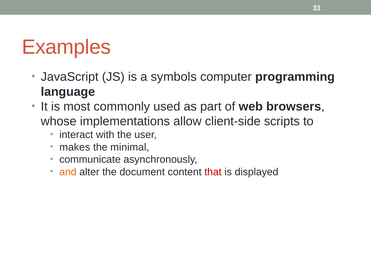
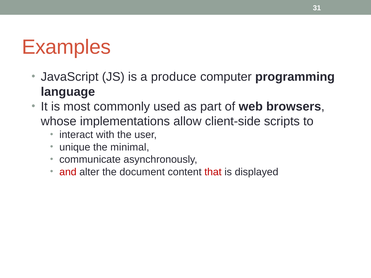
symbols: symbols -> produce (174, 77)
makes: makes -> unique (75, 147)
and colour: orange -> red (68, 172)
